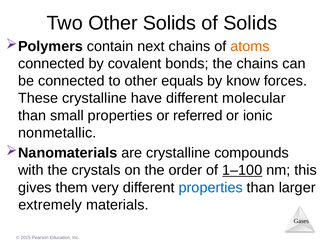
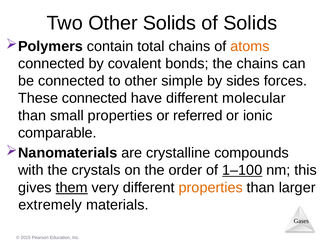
next: next -> total (151, 46)
equals: equals -> simple (182, 81)
know: know -> sides (243, 81)
These crystalline: crystalline -> connected (95, 98)
nonmetallic: nonmetallic -> comparable (57, 133)
them underline: none -> present (72, 188)
properties colour: blue -> orange (211, 188)
